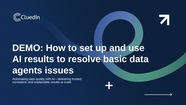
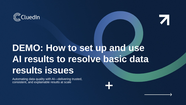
agents: agents -> results (27, 70)
